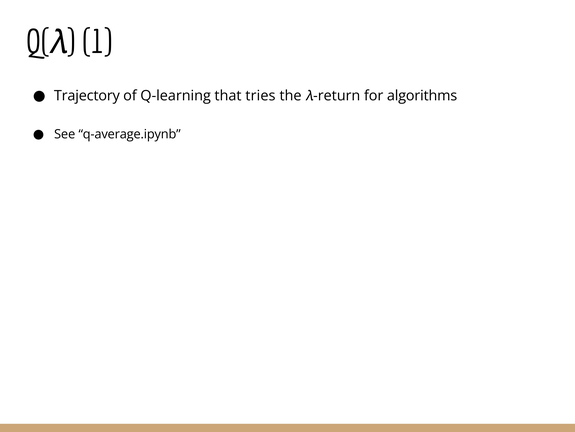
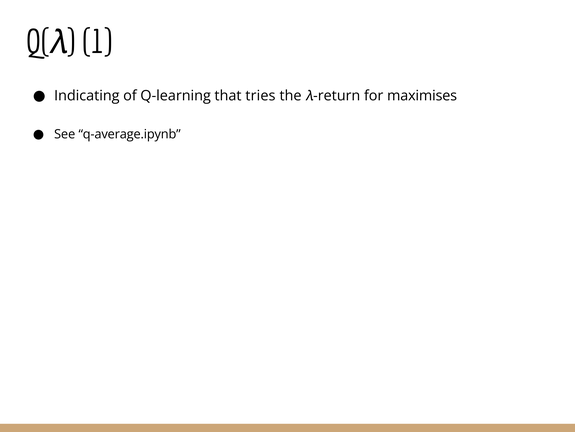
Trajectory: Trajectory -> Indicating (87, 96)
algorithms: algorithms -> maximises (422, 96)
